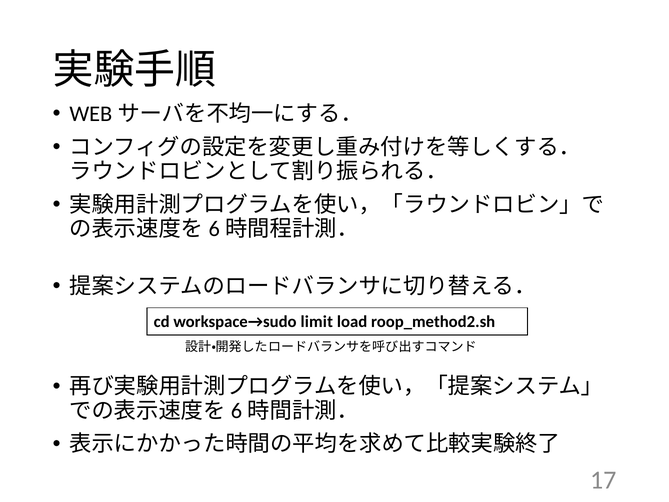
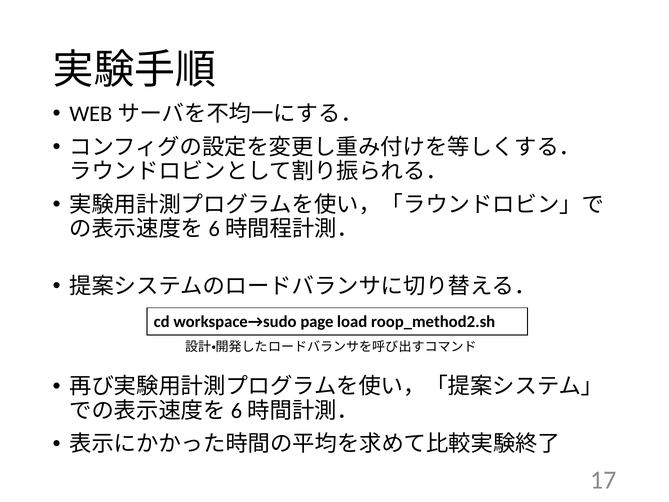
limit: limit -> page (317, 321)
